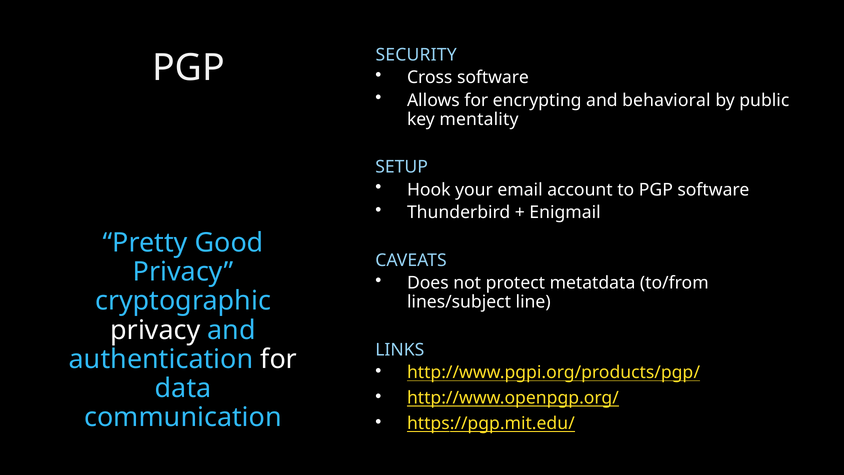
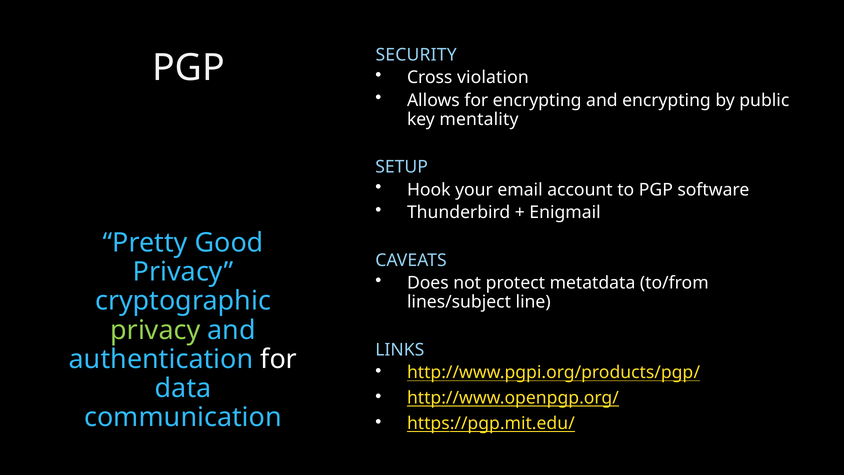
Cross software: software -> violation (493, 77)
and behavioral: behavioral -> encrypting (666, 100)
privacy colour: white -> light green (155, 330)
